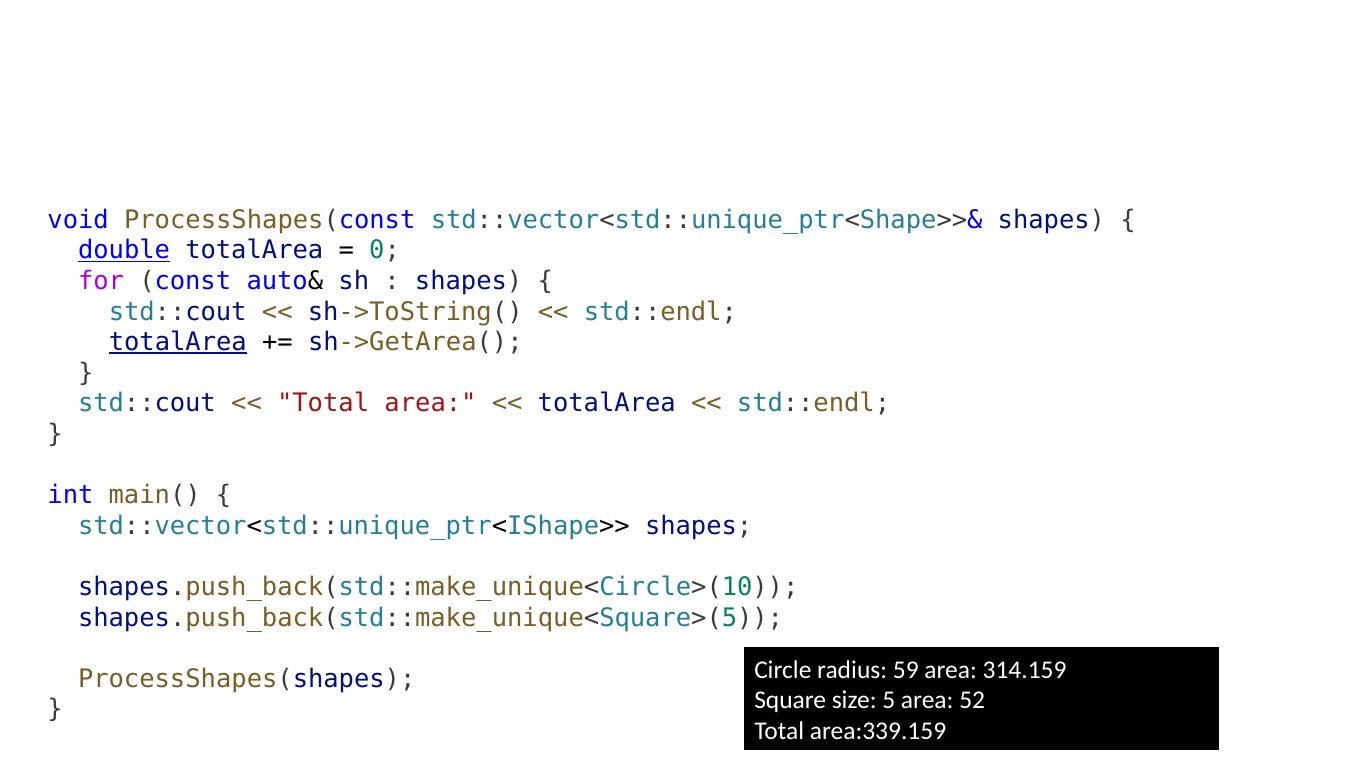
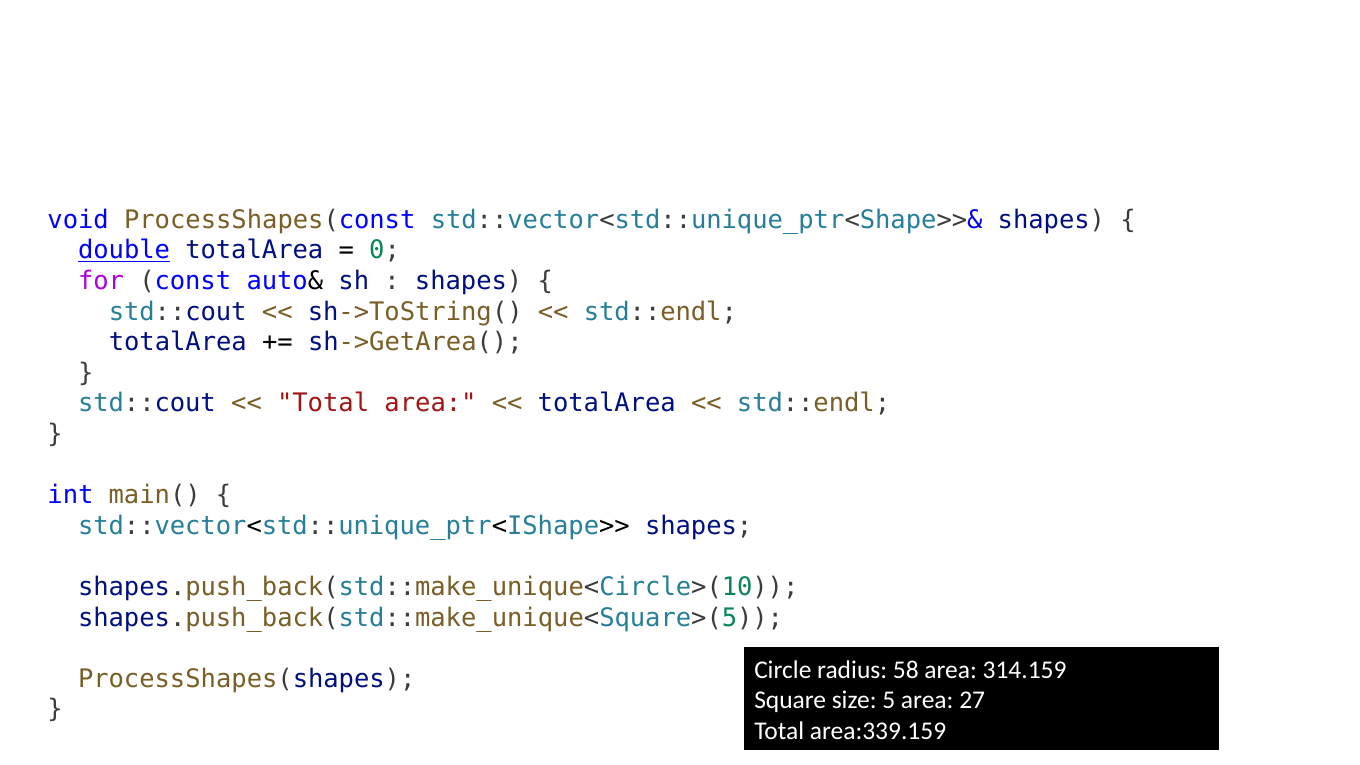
totalArea underline: present -> none (178, 342)
59: 59 -> 58 (906, 670)
52: 52 -> 27 (972, 700)
